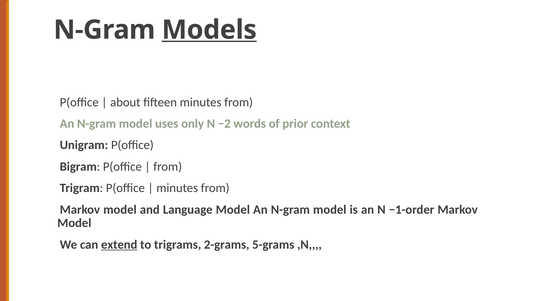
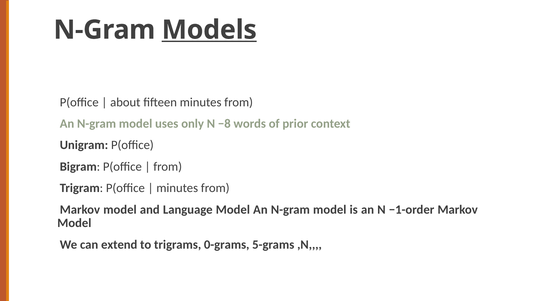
−2: −2 -> −8 (224, 124)
extend underline: present -> none (119, 245)
2-grams: 2-grams -> 0-grams (227, 245)
